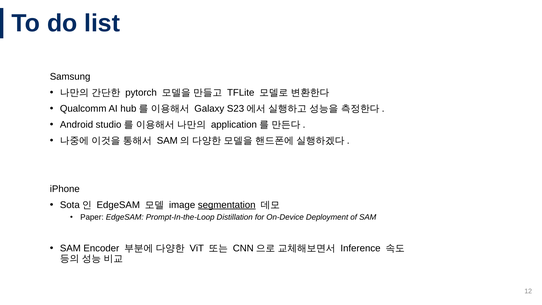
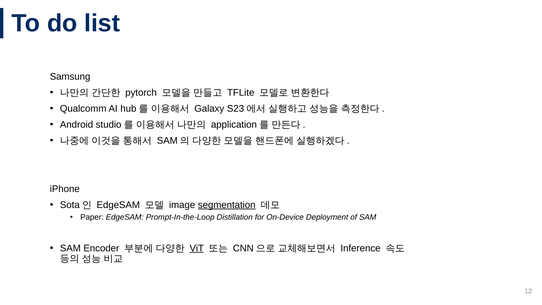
ViT underline: none -> present (197, 248)
